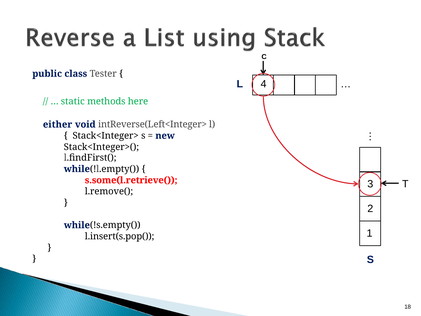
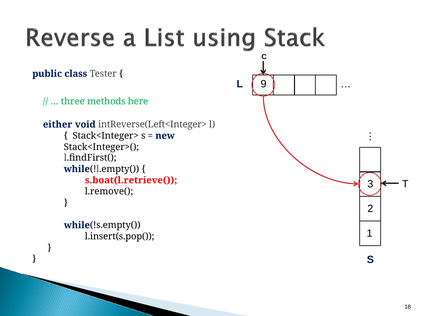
4: 4 -> 9 (264, 84)
static: static -> three (73, 101)
s.some(l.retrieve(: s.some(l.retrieve( -> s.boat(l.retrieve( (131, 180)
